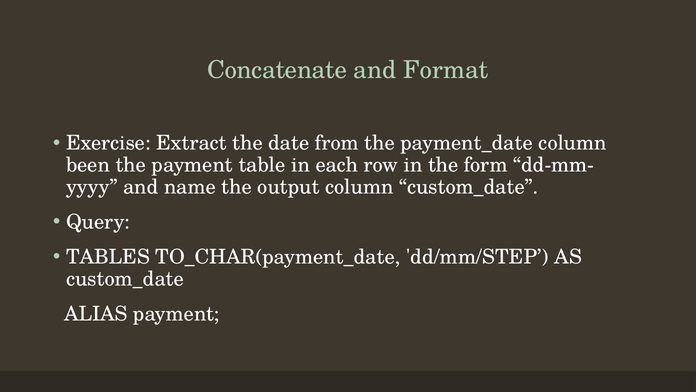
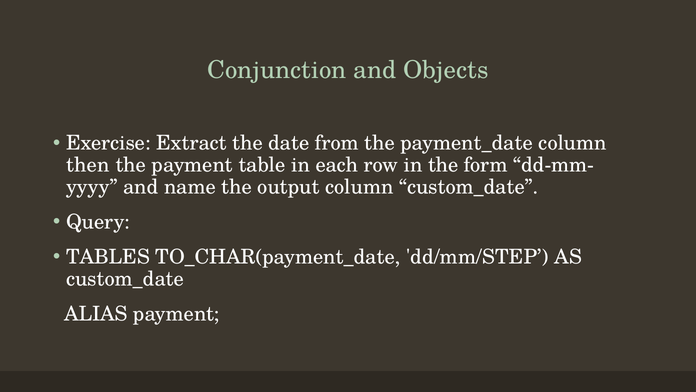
Concatenate: Concatenate -> Conjunction (277, 70)
Format: Format -> Objects (446, 70)
been: been -> then (88, 165)
